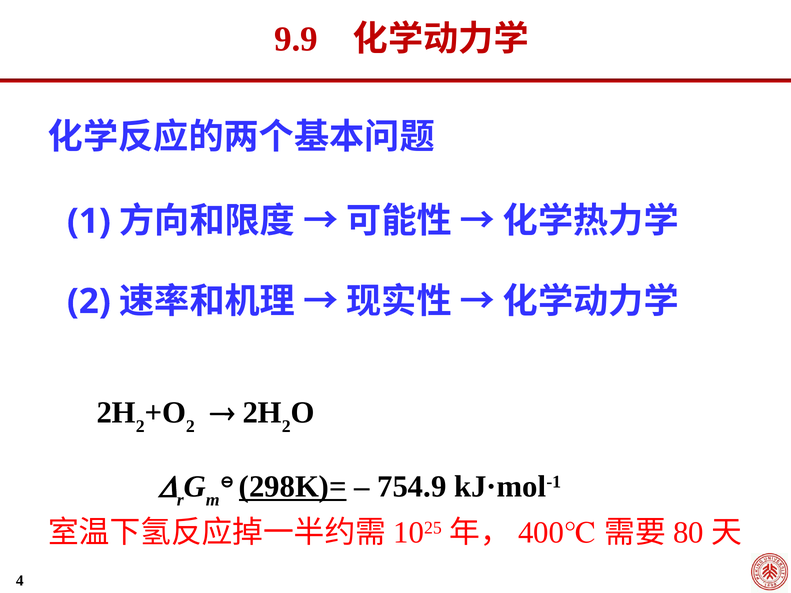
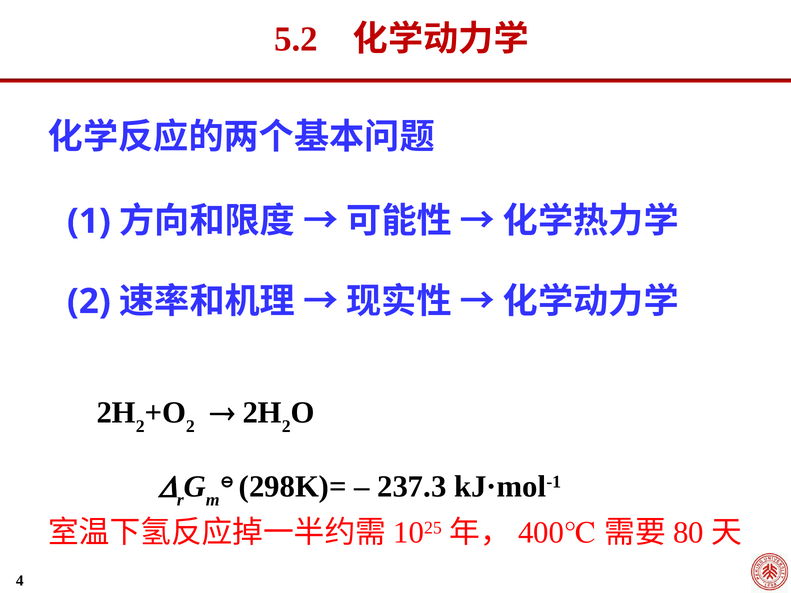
9.9: 9.9 -> 5.2 (296, 39)
298K)= underline: present -> none (293, 487)
754.9: 754.9 -> 237.3 (412, 487)
